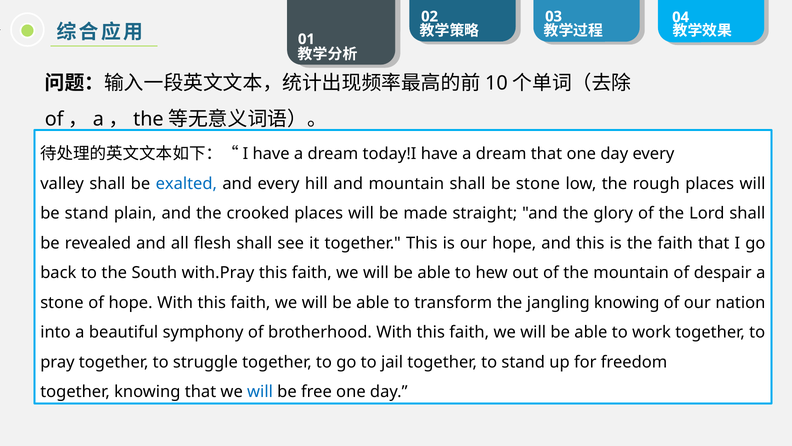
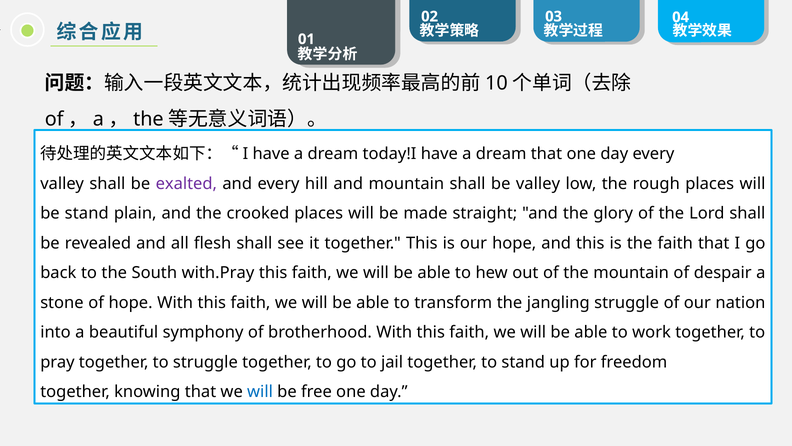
exalted colour: blue -> purple (186, 183)
be stone: stone -> valley (538, 183)
jangling knowing: knowing -> struggle (627, 302)
